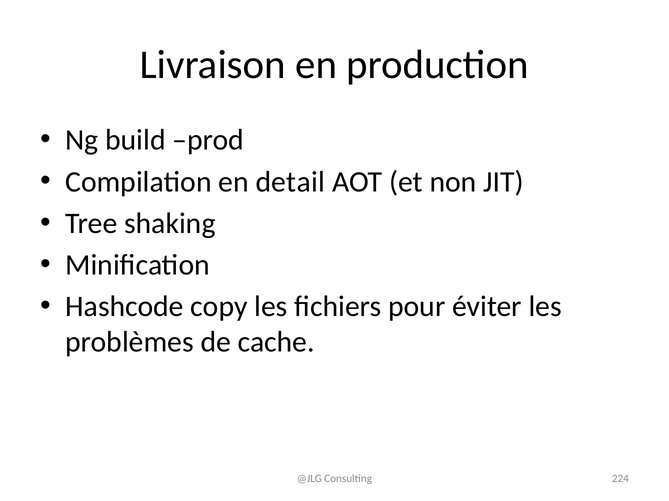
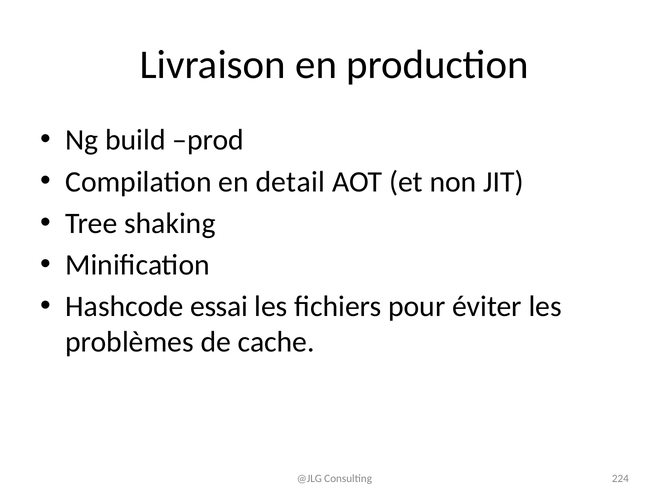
copy: copy -> essai (219, 307)
